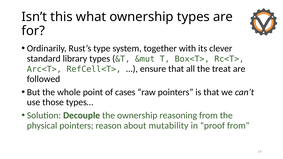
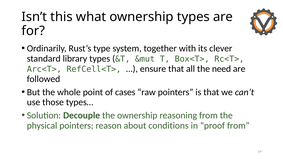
treat: treat -> need (221, 69)
mutability: mutability -> conditions (169, 126)
